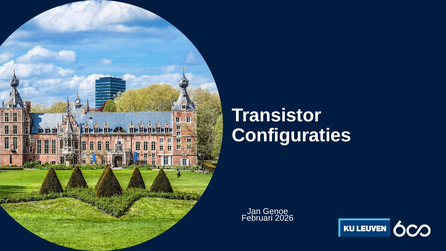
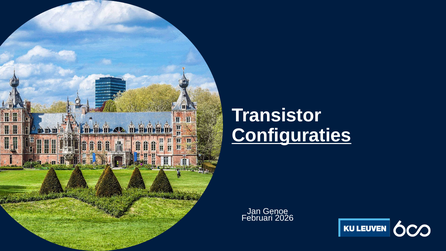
Configuraties underline: none -> present (291, 135)
